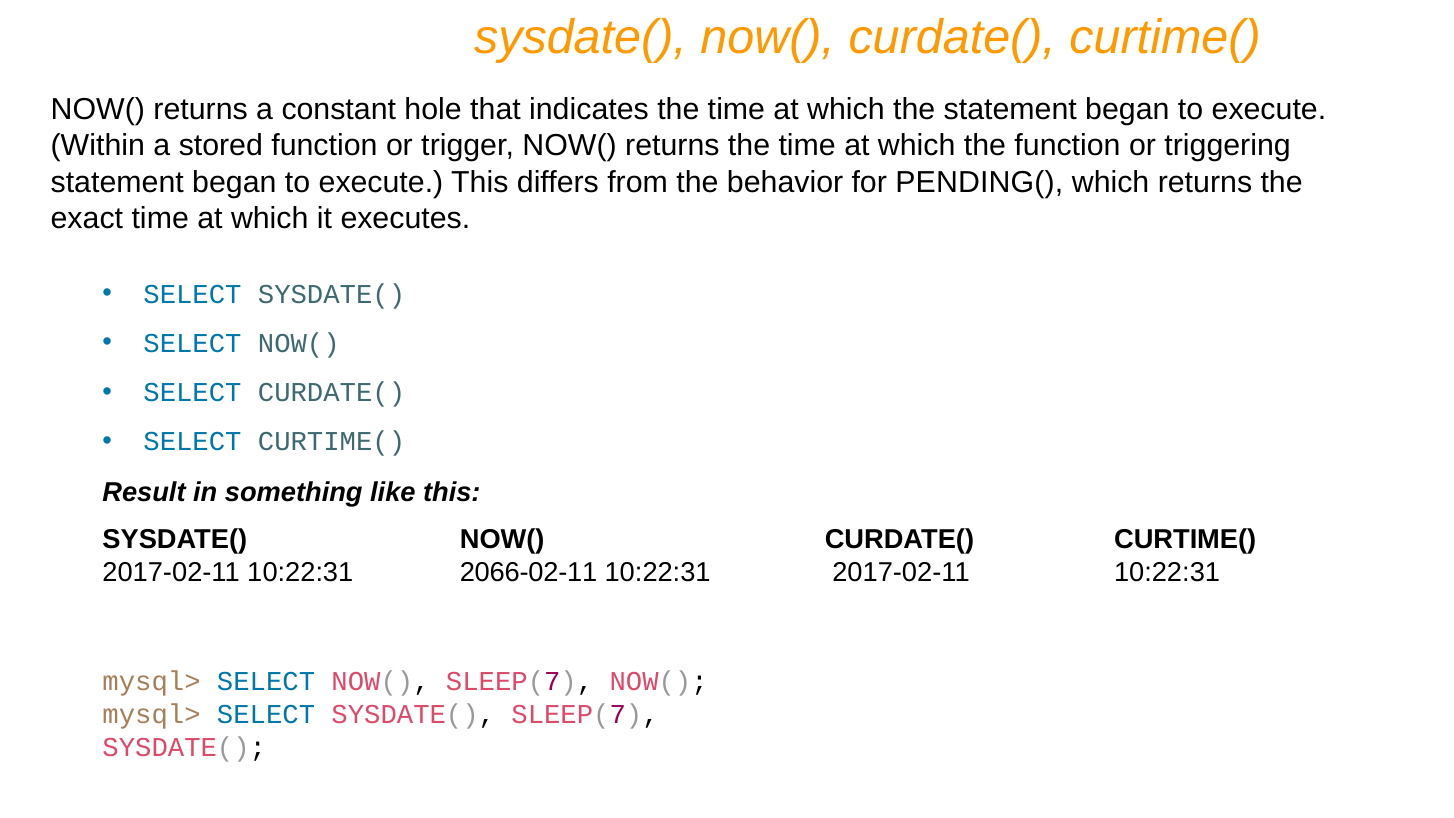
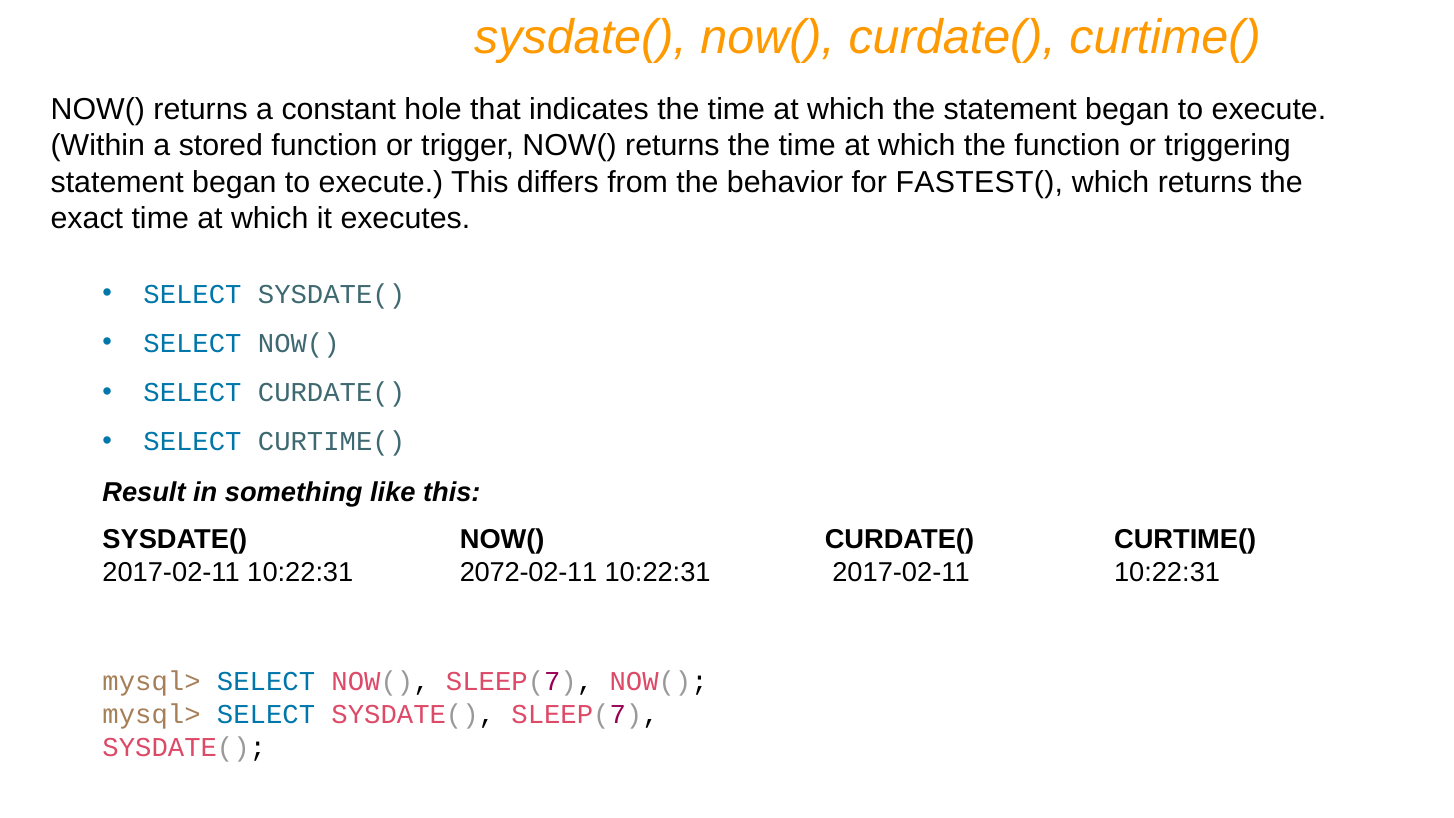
PENDING(: PENDING( -> FASTEST( (979, 182)
2066-02-11: 2066-02-11 -> 2072-02-11 (528, 573)
